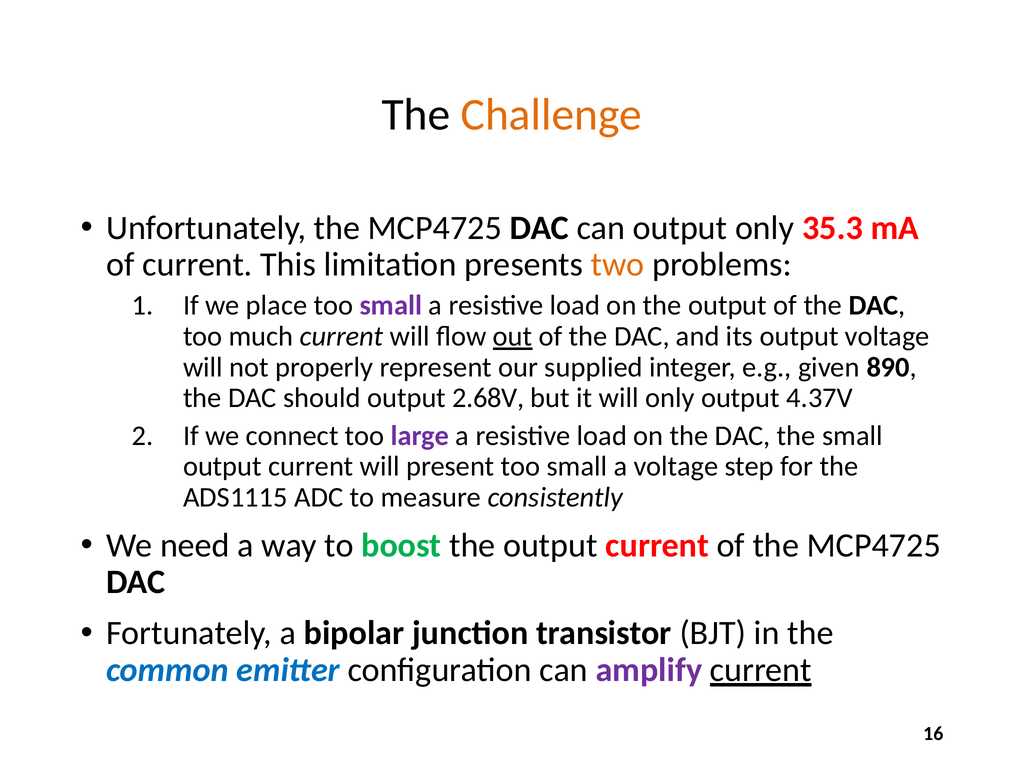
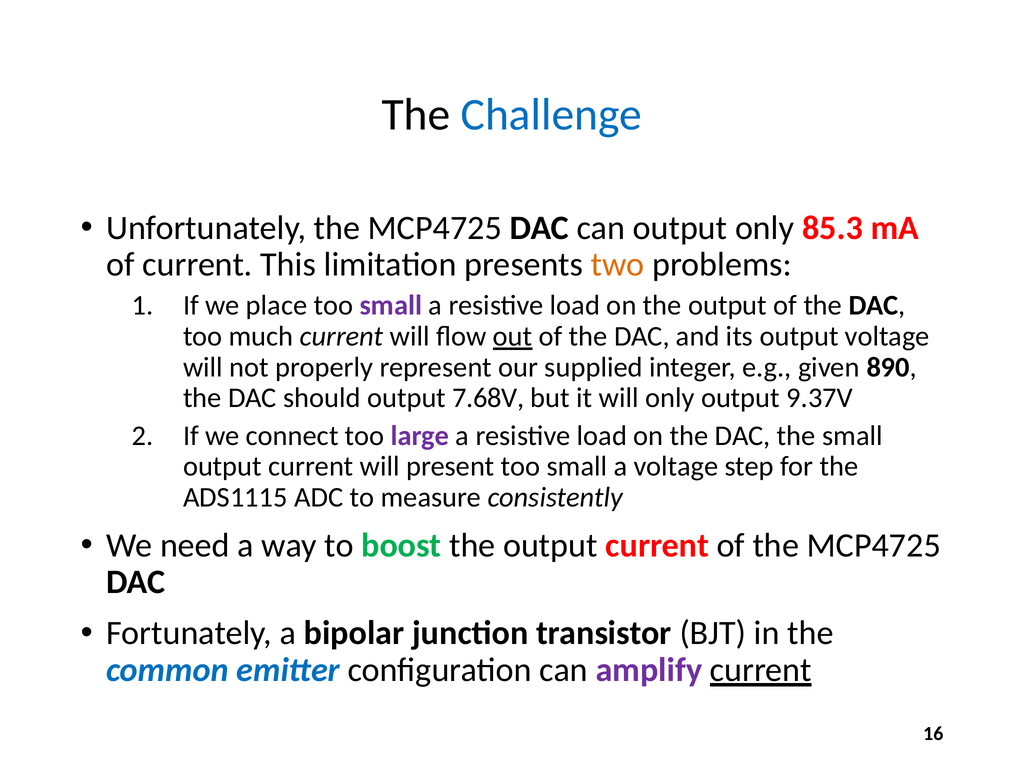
Challenge colour: orange -> blue (551, 115)
35.3: 35.3 -> 85.3 (833, 228)
2.68V: 2.68V -> 7.68V (488, 398)
4.37V: 4.37V -> 9.37V (820, 398)
